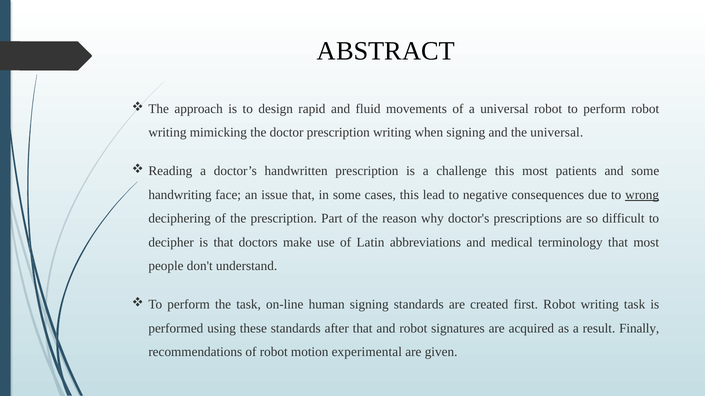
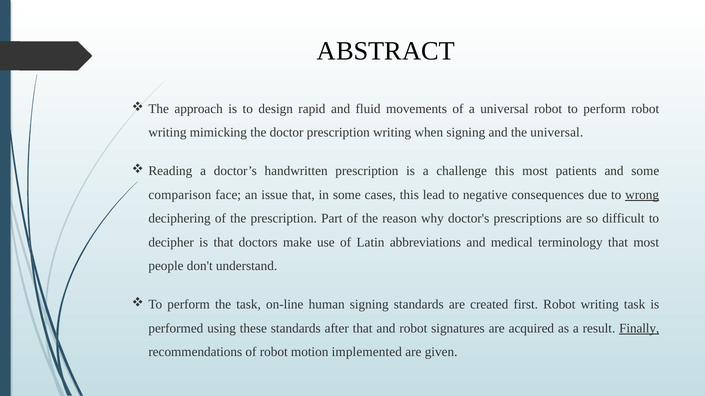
handwriting: handwriting -> comparison (180, 195)
Finally underline: none -> present (639, 329)
experimental: experimental -> implemented (367, 353)
